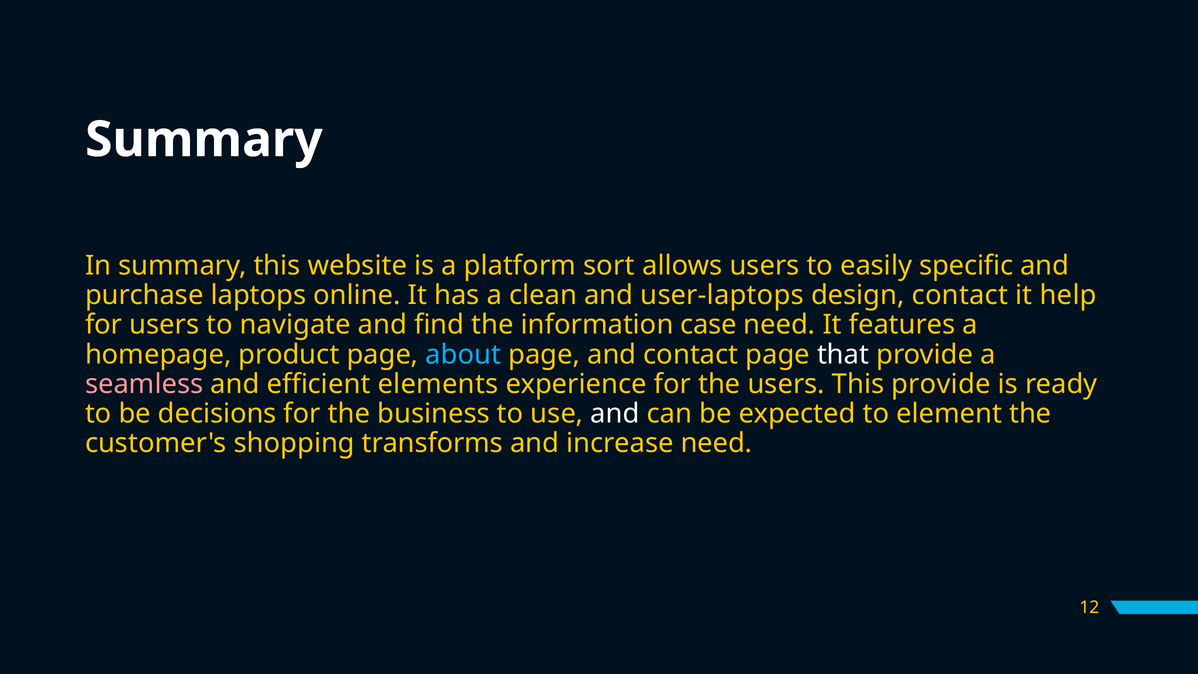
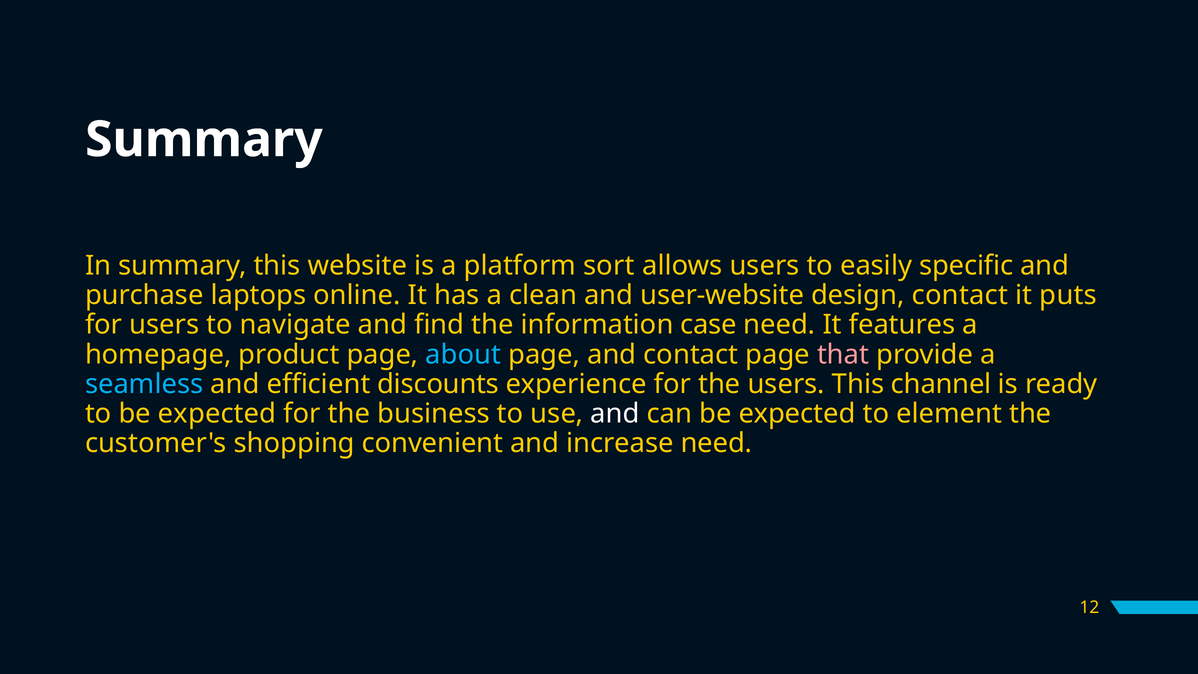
user-laptops: user-laptops -> user-website (722, 295)
help: help -> puts (1068, 295)
that colour: white -> pink (843, 354)
seamless colour: pink -> light blue (144, 384)
elements: elements -> discounts (438, 384)
This provide: provide -> channel (941, 384)
to be decisions: decisions -> expected (217, 414)
transforms: transforms -> convenient (432, 443)
